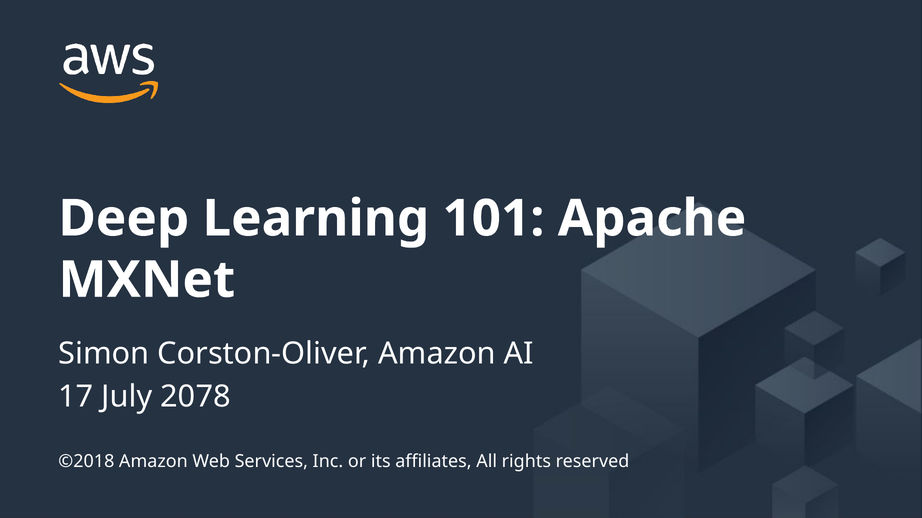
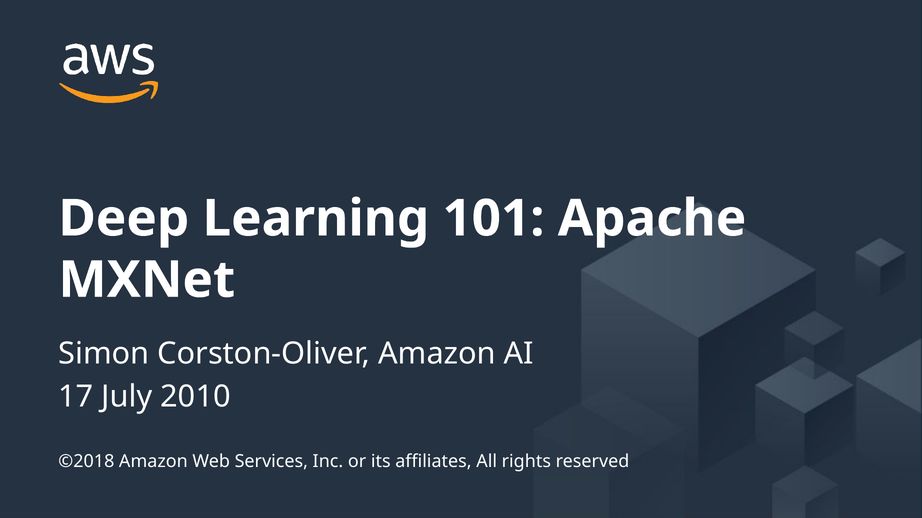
2078: 2078 -> 2010 (196, 397)
